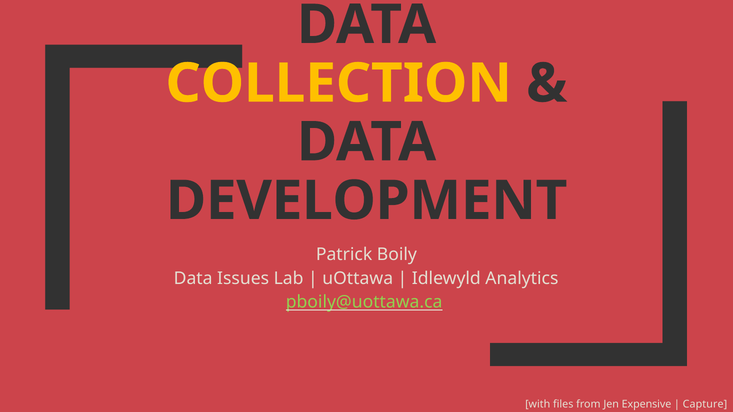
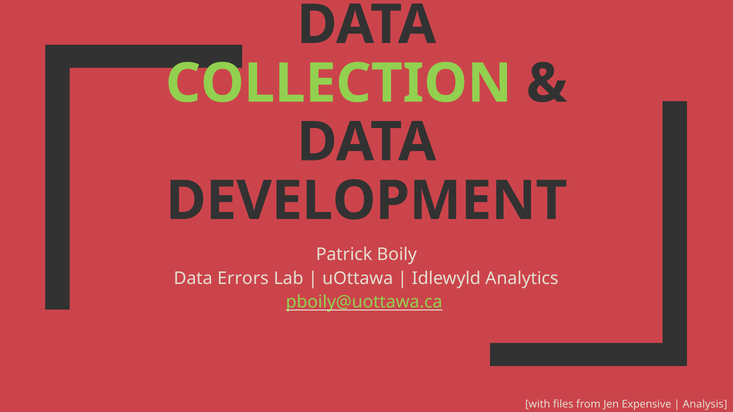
COLLECTION colour: yellow -> light green (339, 84)
Issues: Issues -> Errors (243, 278)
Capture: Capture -> Analysis (705, 404)
